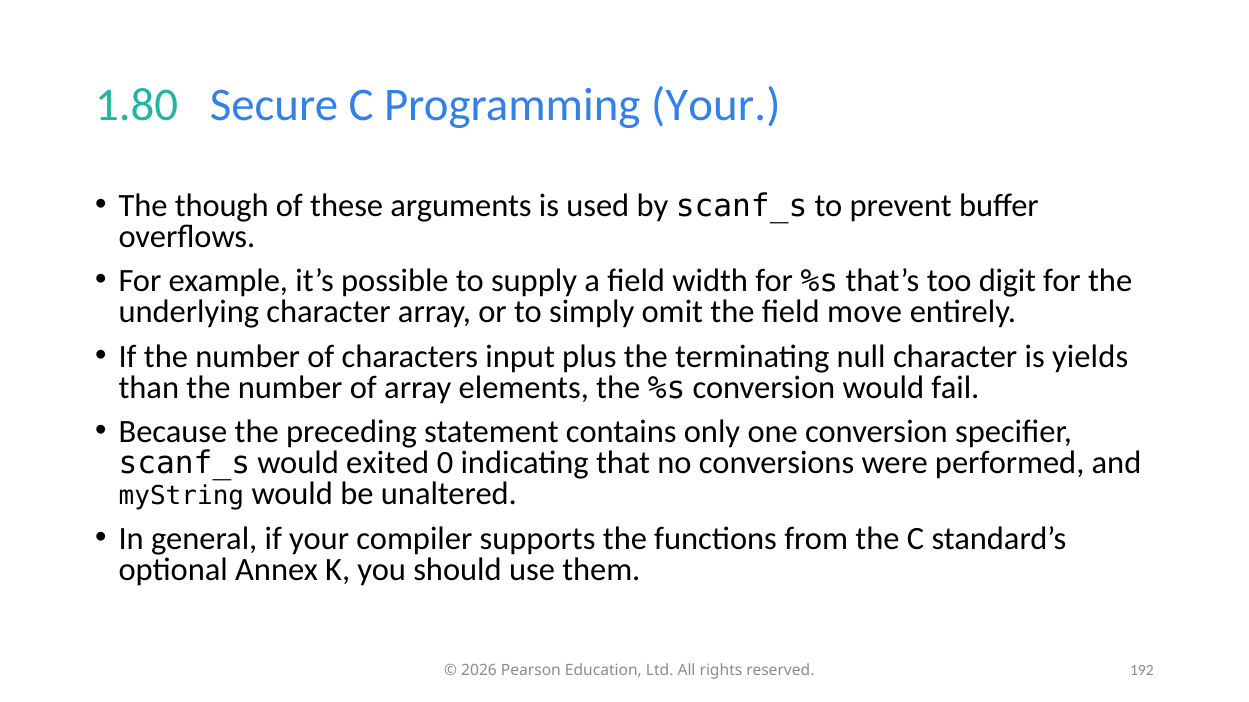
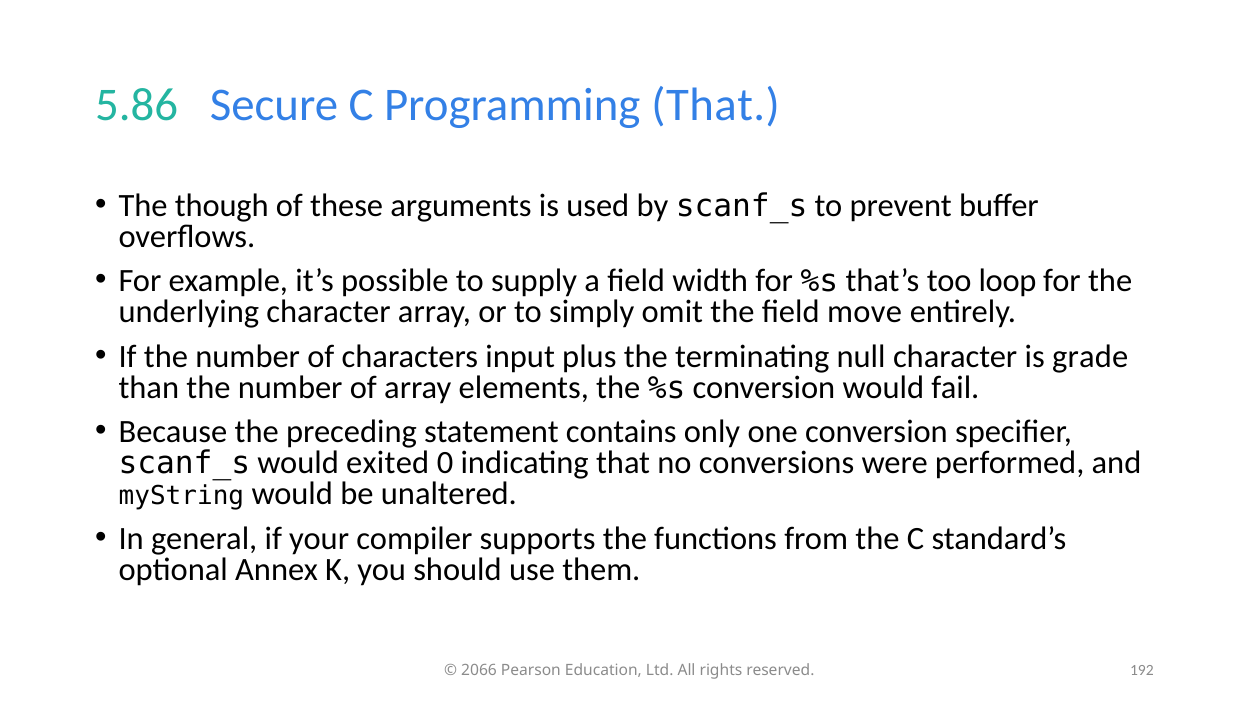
1.80: 1.80 -> 5.86 (137, 105)
Programming Your: Your -> That (716, 105)
digit: digit -> loop (1007, 281)
yields: yields -> grade (1090, 357)
2026: 2026 -> 2066 (479, 671)
